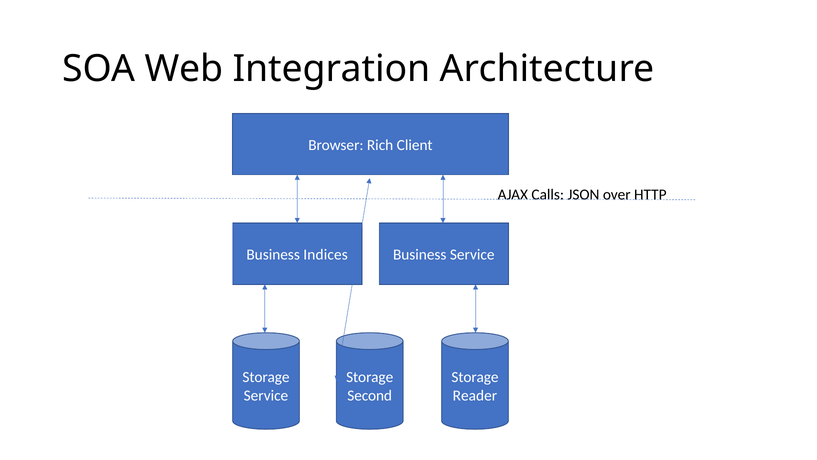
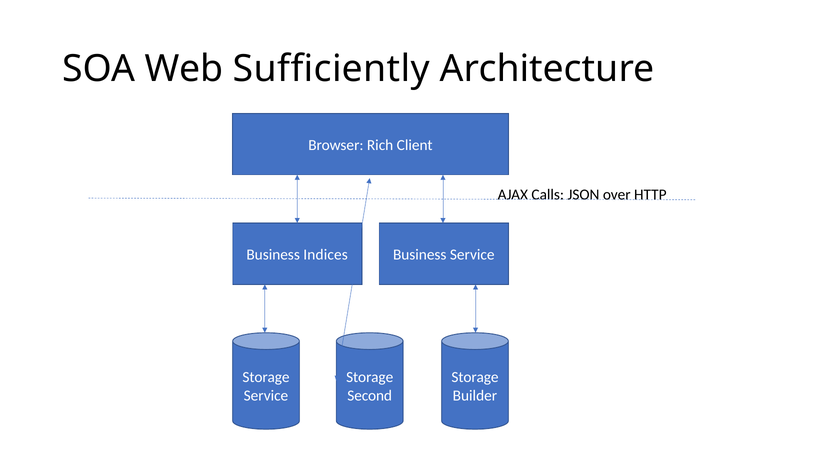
Integration: Integration -> Sufficiently (331, 69)
Reader: Reader -> Builder (475, 395)
